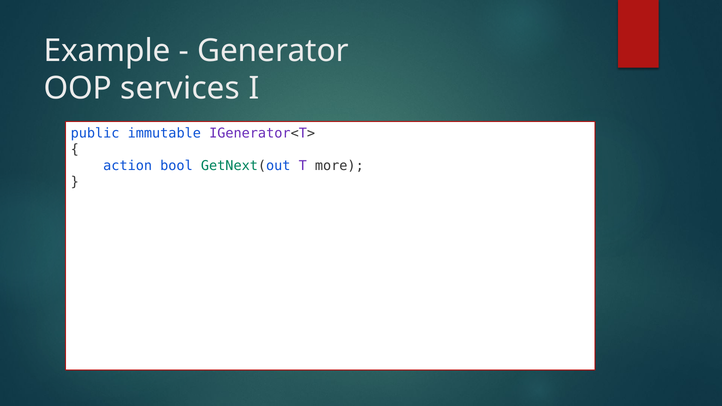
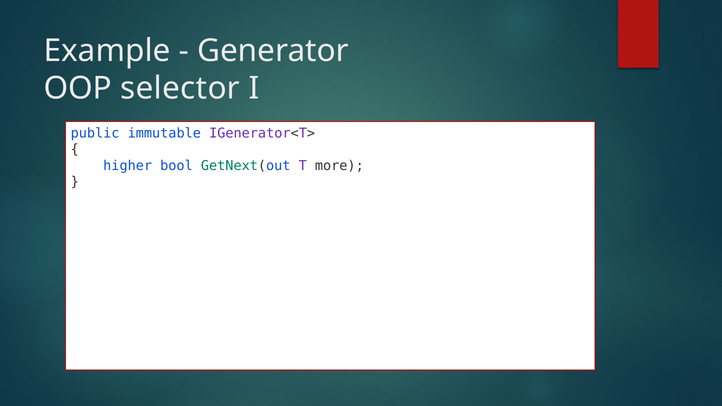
services: services -> selector (180, 89)
action: action -> higher (128, 166)
